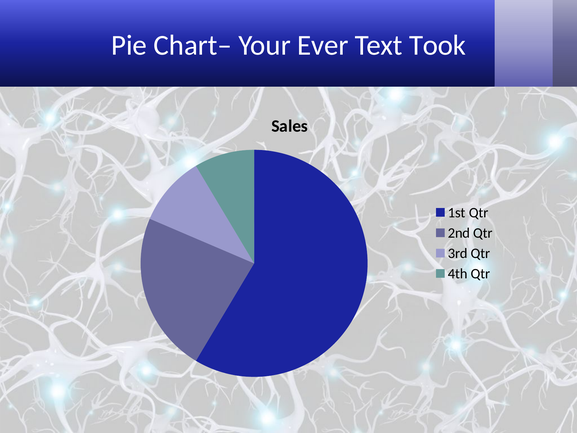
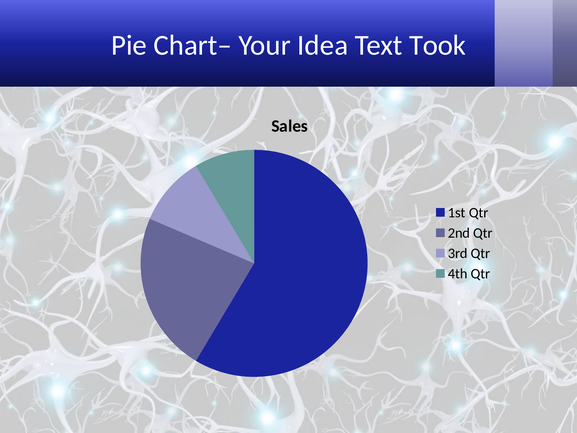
Ever: Ever -> Idea (323, 45)
